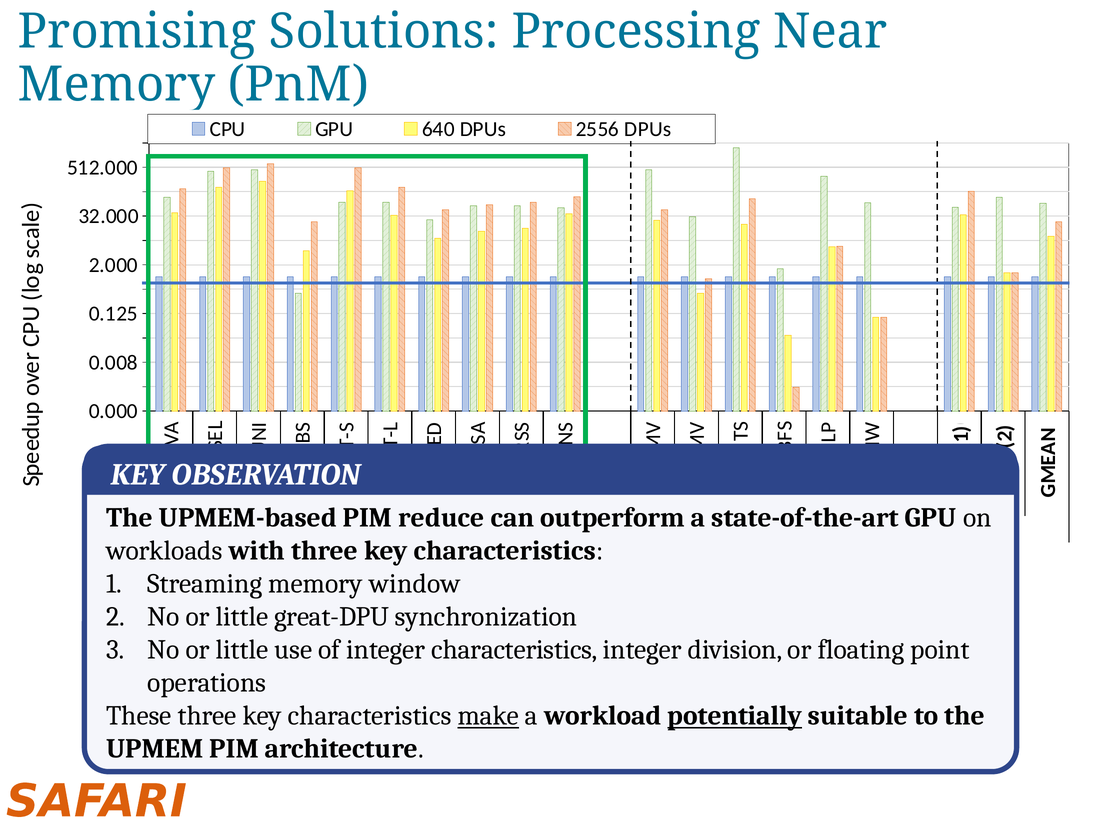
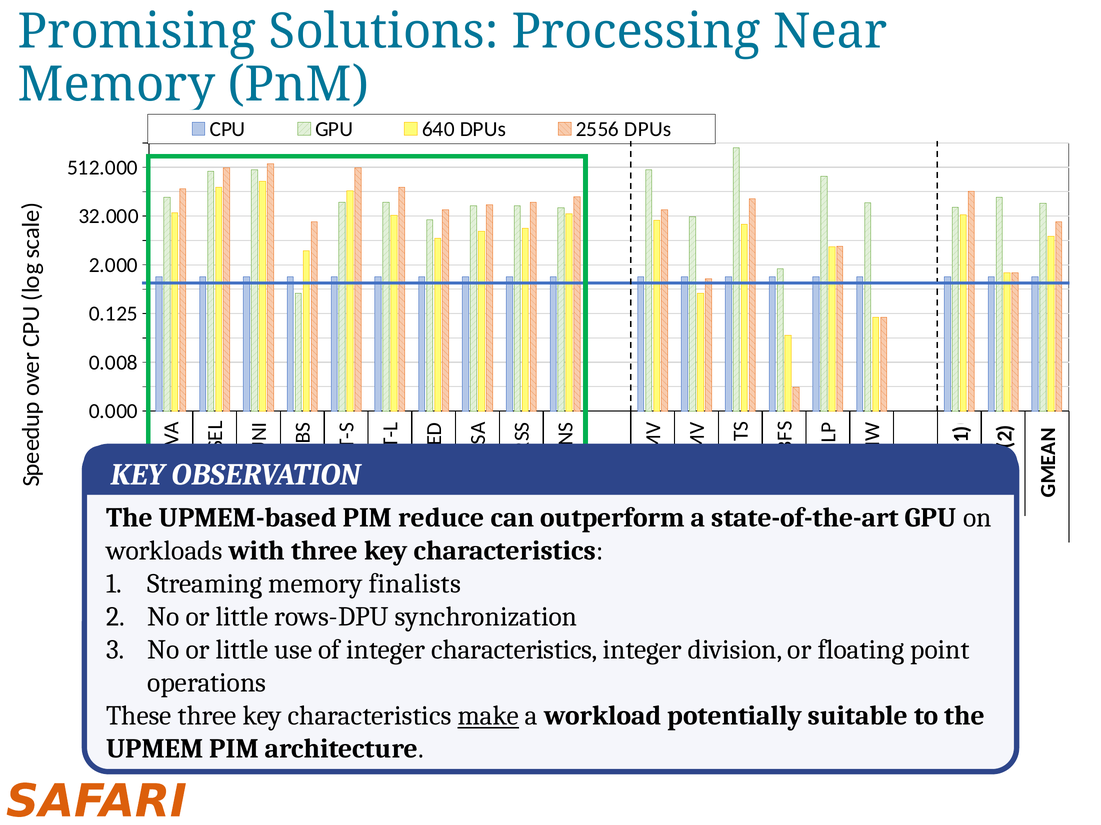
window: window -> finalists (415, 584)
great-DPU: great-DPU -> rows-DPU (332, 617)
potentially underline: present -> none (735, 716)
